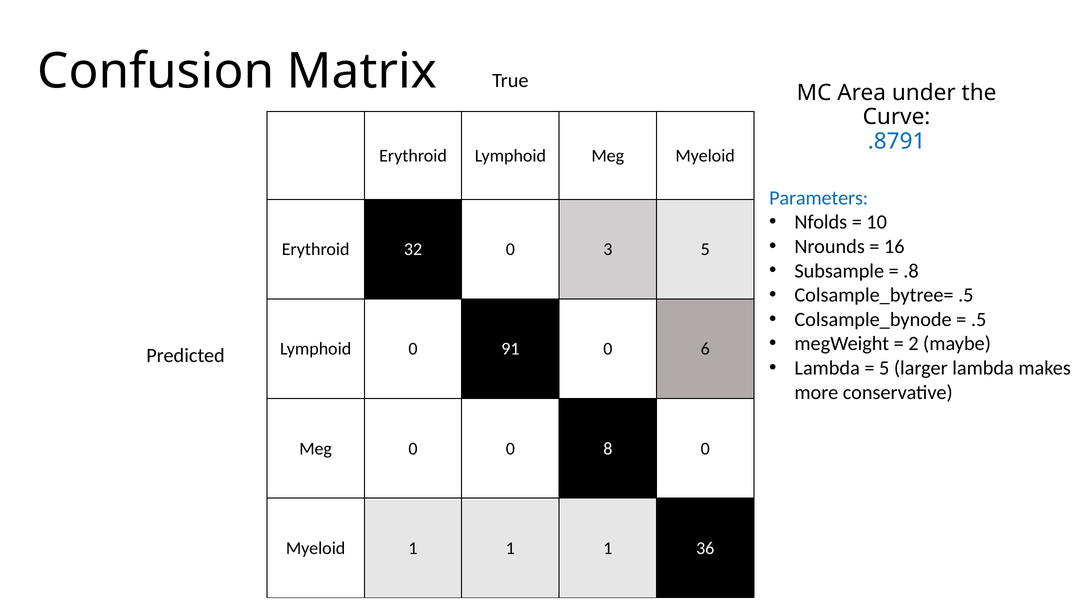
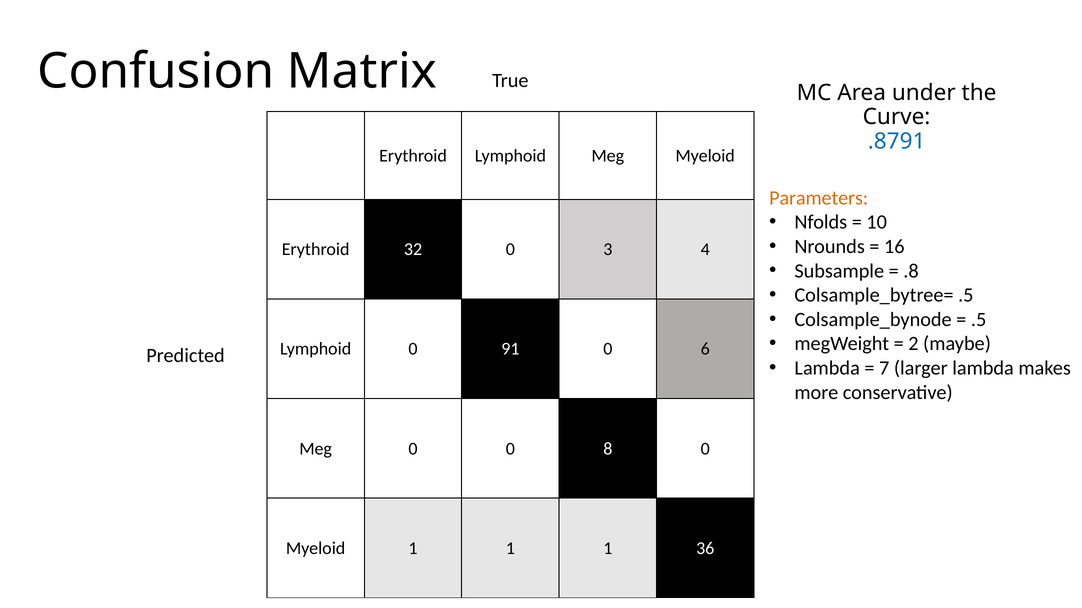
Parameters colour: blue -> orange (819, 198)
3 5: 5 -> 4 (705, 250)
5: 5 -> 7 (884, 368)
